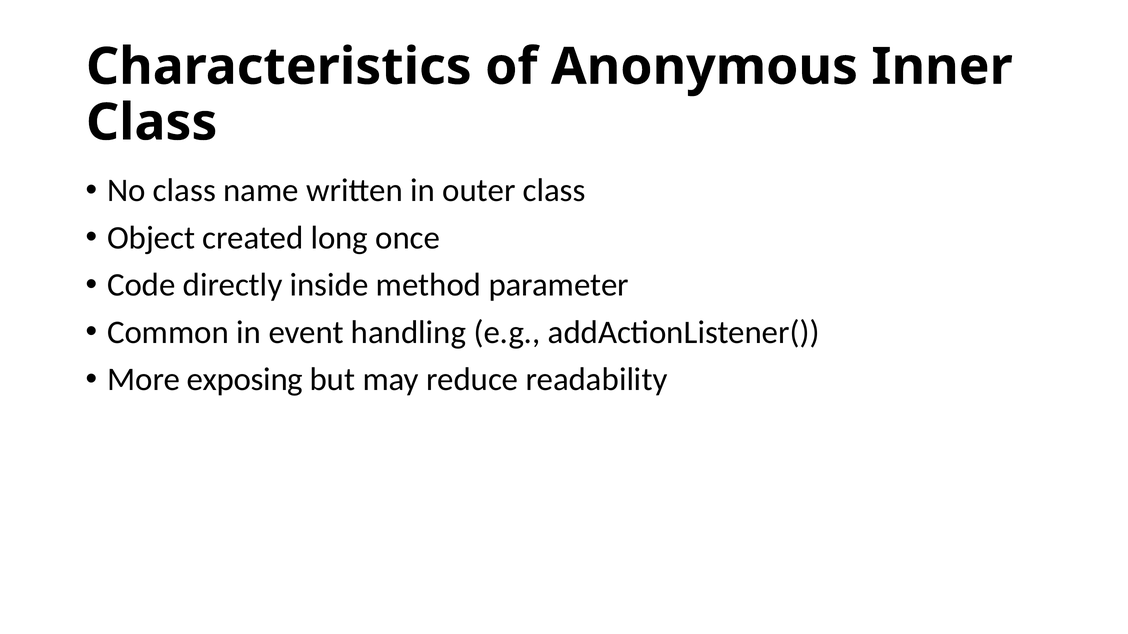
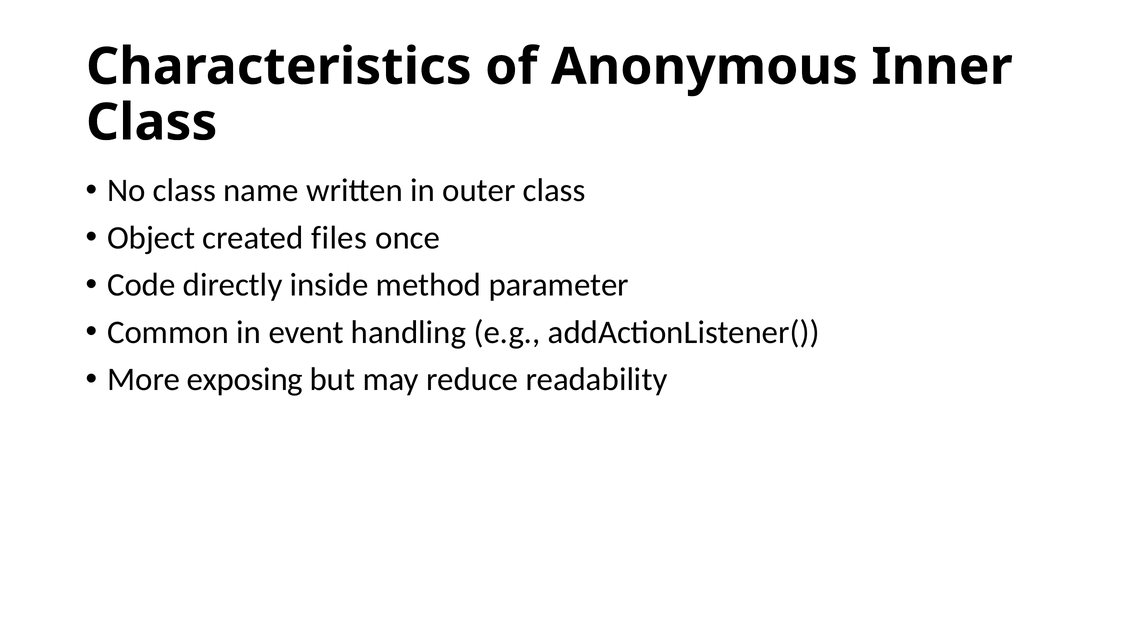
long: long -> files (339, 238)
